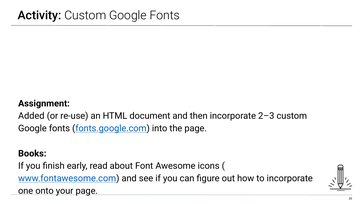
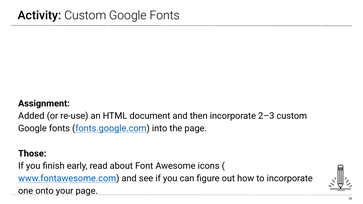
Books: Books -> Those (32, 154)
